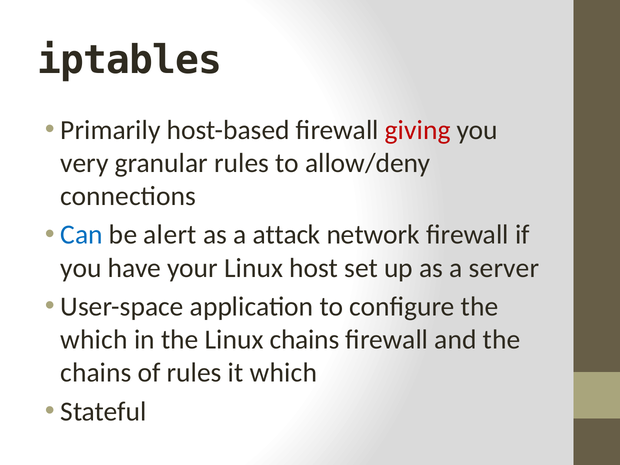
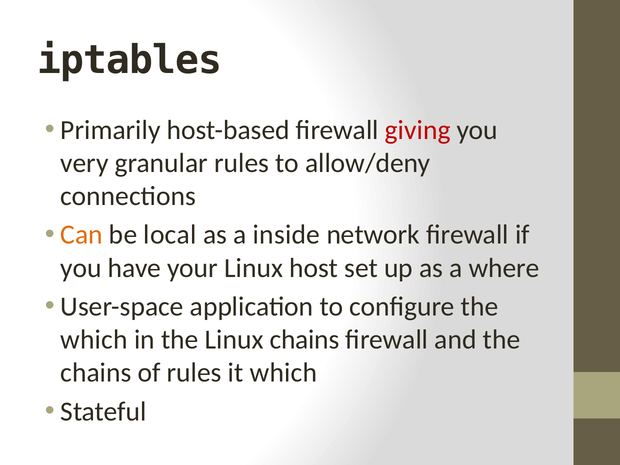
Can colour: blue -> orange (82, 235)
alert: alert -> local (170, 235)
attack: attack -> inside (286, 235)
server: server -> where (504, 268)
